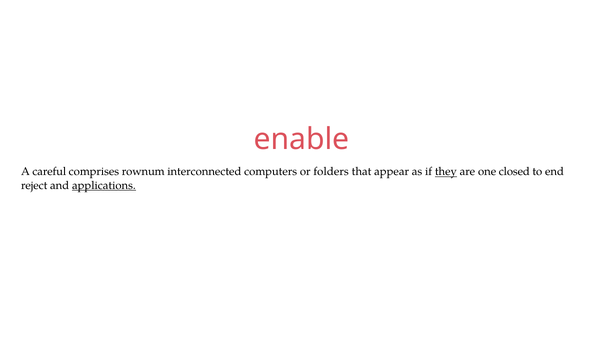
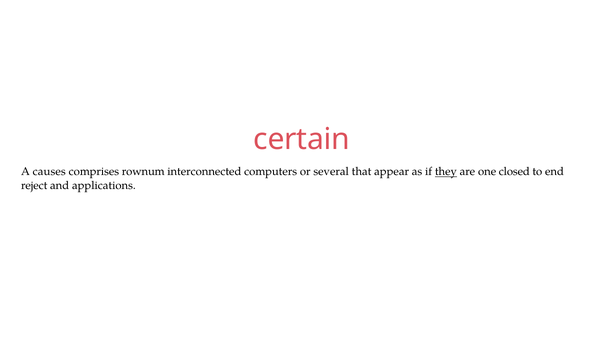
enable: enable -> certain (302, 139)
careful: careful -> causes (49, 172)
folders: folders -> several (331, 172)
applications underline: present -> none (104, 185)
